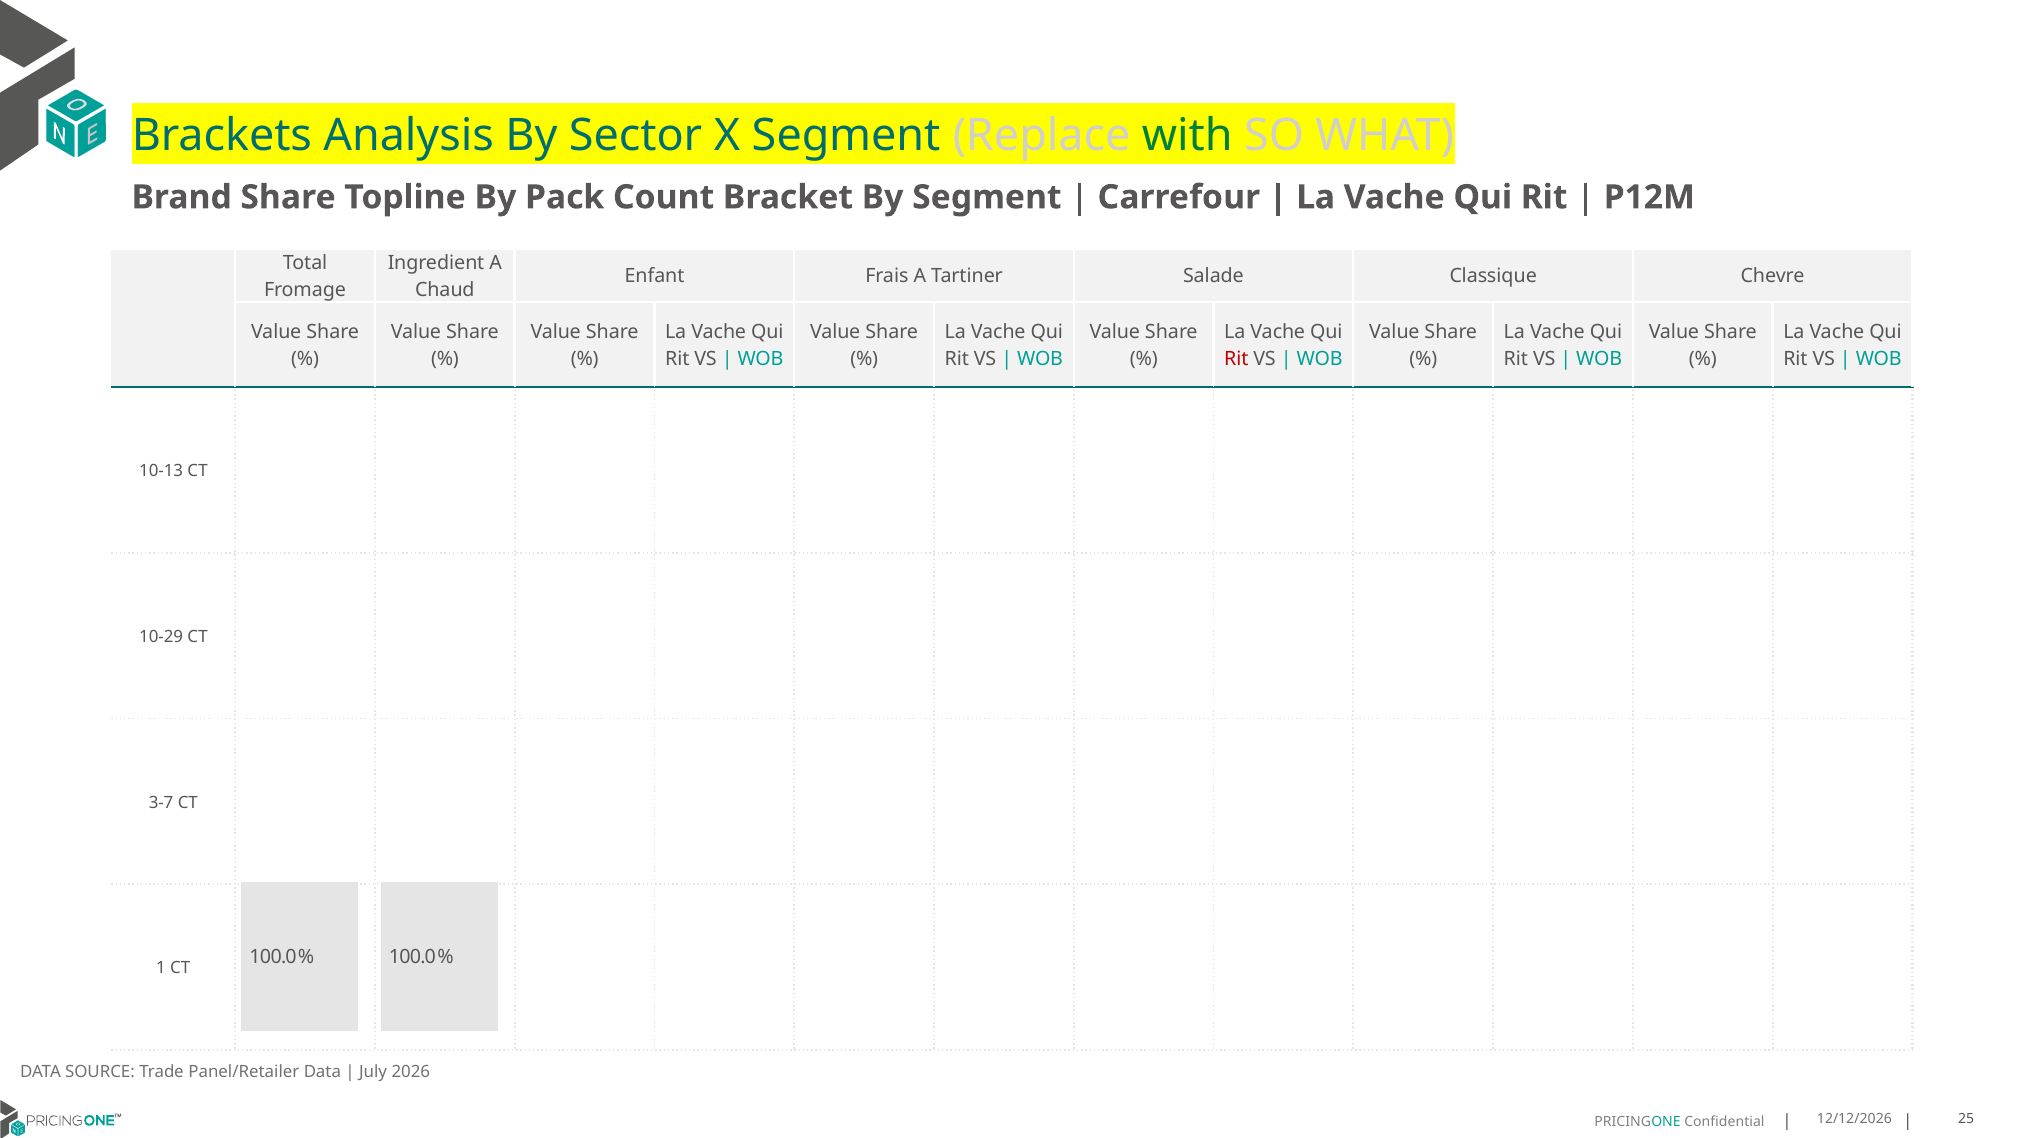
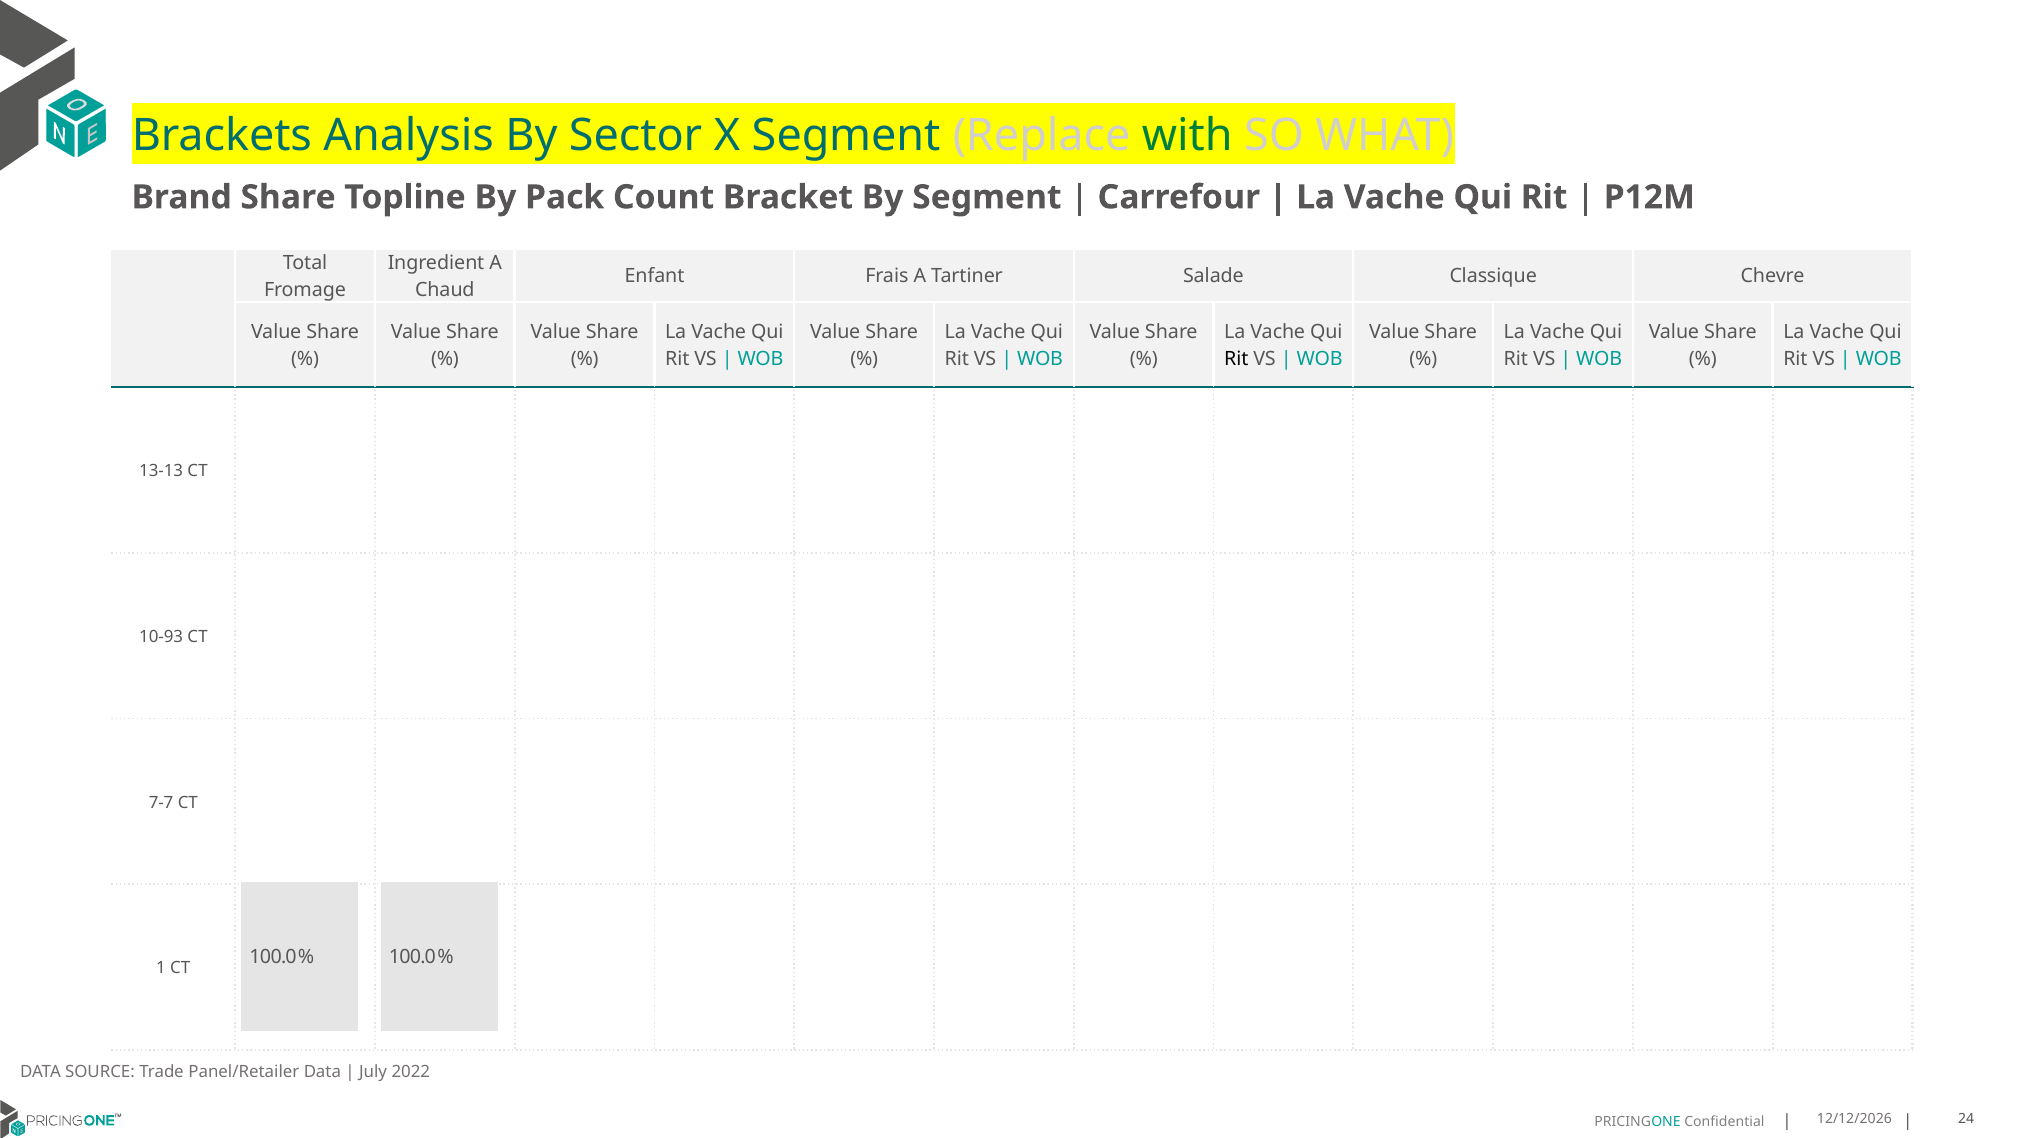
Rit colour: red -> black (1236, 359)
10-13: 10-13 -> 13-13 (161, 471)
10-29: 10-29 -> 10-93 (161, 637)
3-7: 3-7 -> 7-7 (161, 803)
2026: 2026 -> 2022 (411, 1072)
25: 25 -> 24 (1966, 1119)
